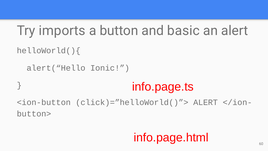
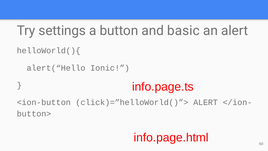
imports: imports -> settings (62, 31)
